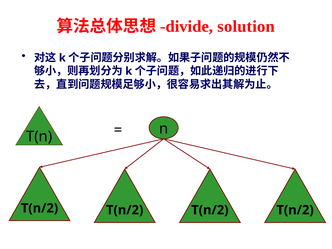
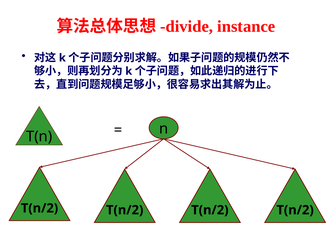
solution: solution -> instance (246, 26)
